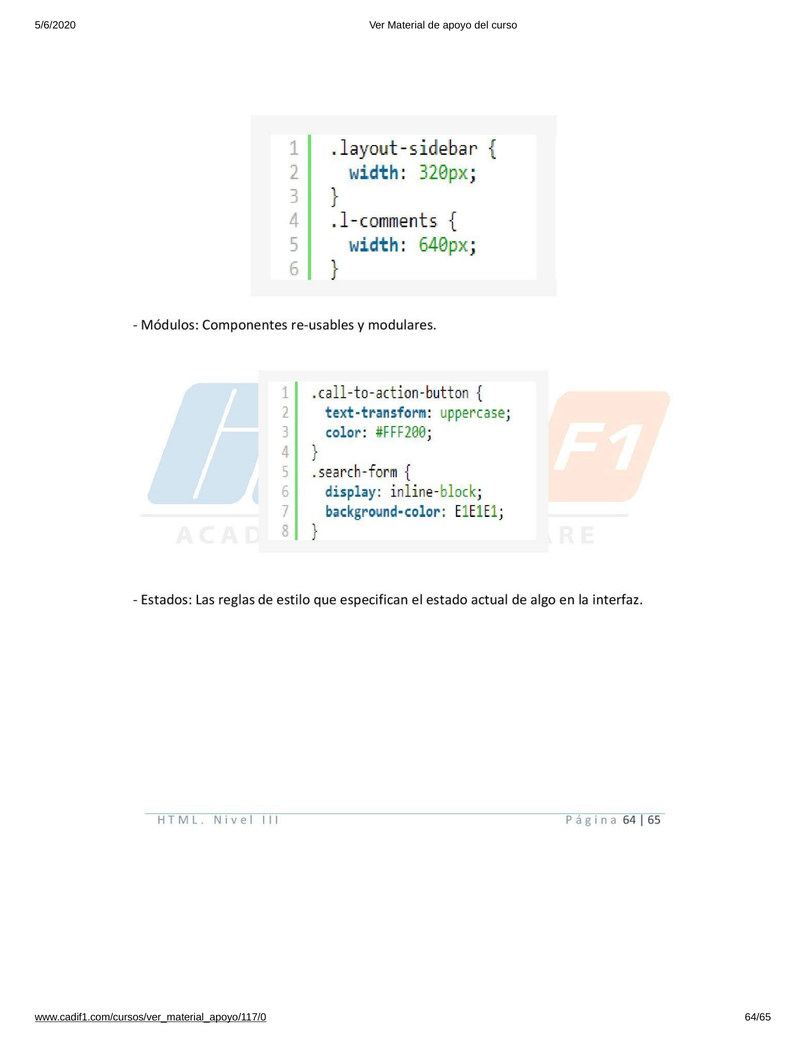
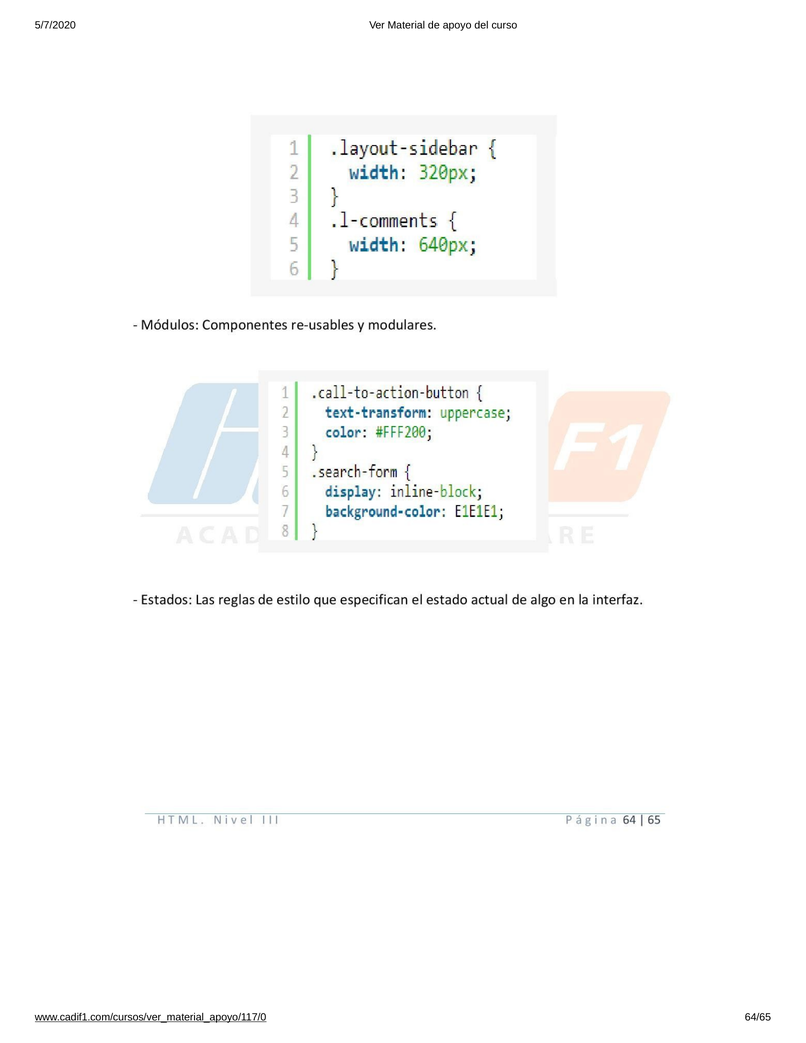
5/6/2020: 5/6/2020 -> 5/7/2020 (55, 25)
